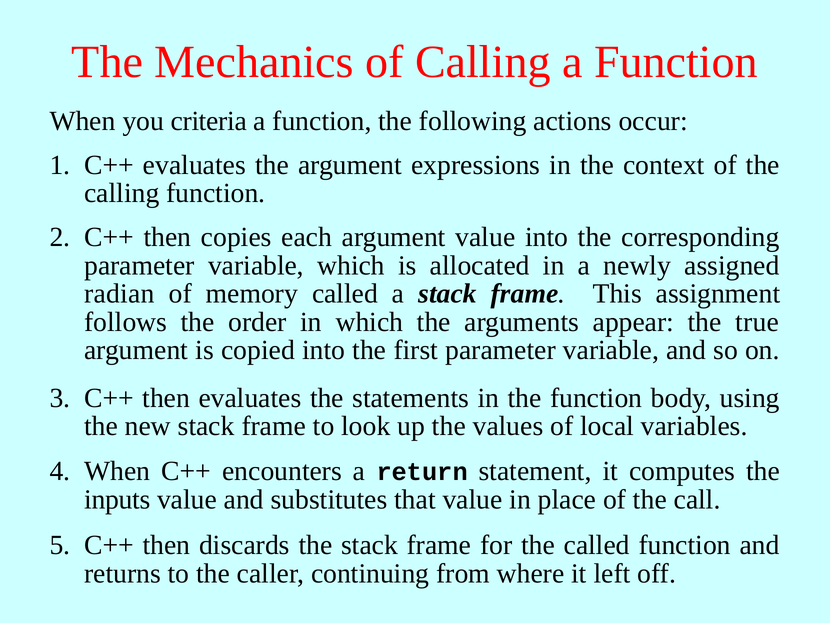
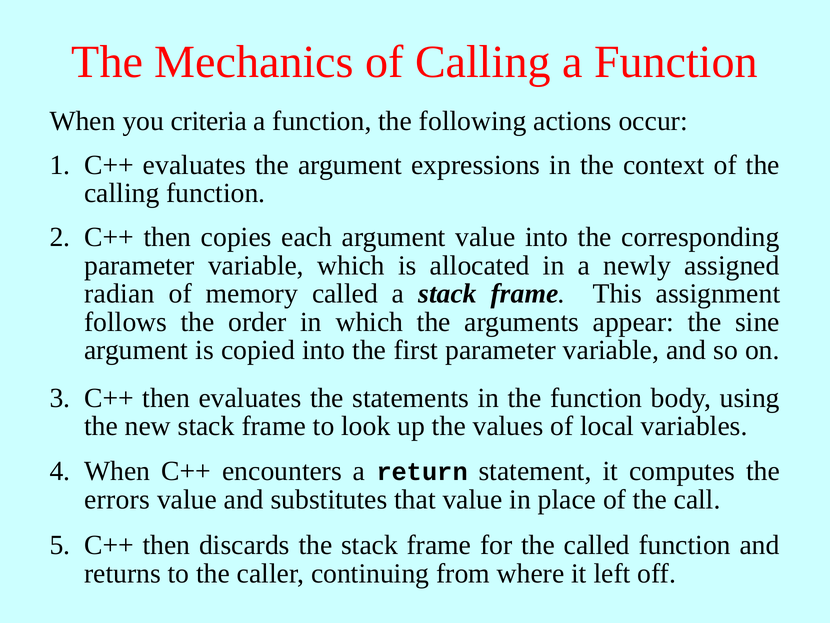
true: true -> sine (757, 322)
inputs: inputs -> errors (117, 499)
